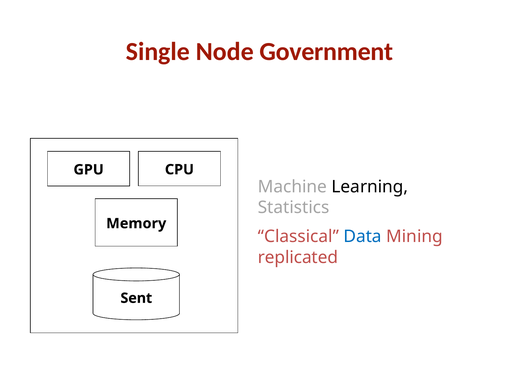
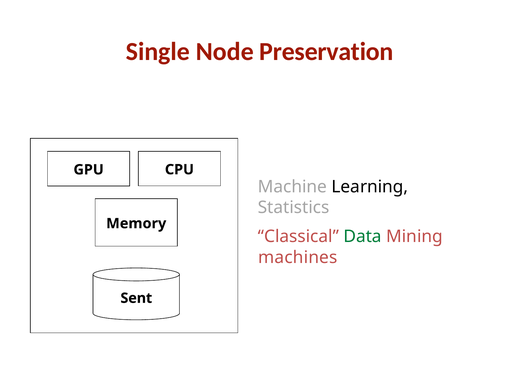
Government: Government -> Preservation (326, 52)
Data colour: blue -> green (363, 237)
replicated: replicated -> machines (298, 258)
